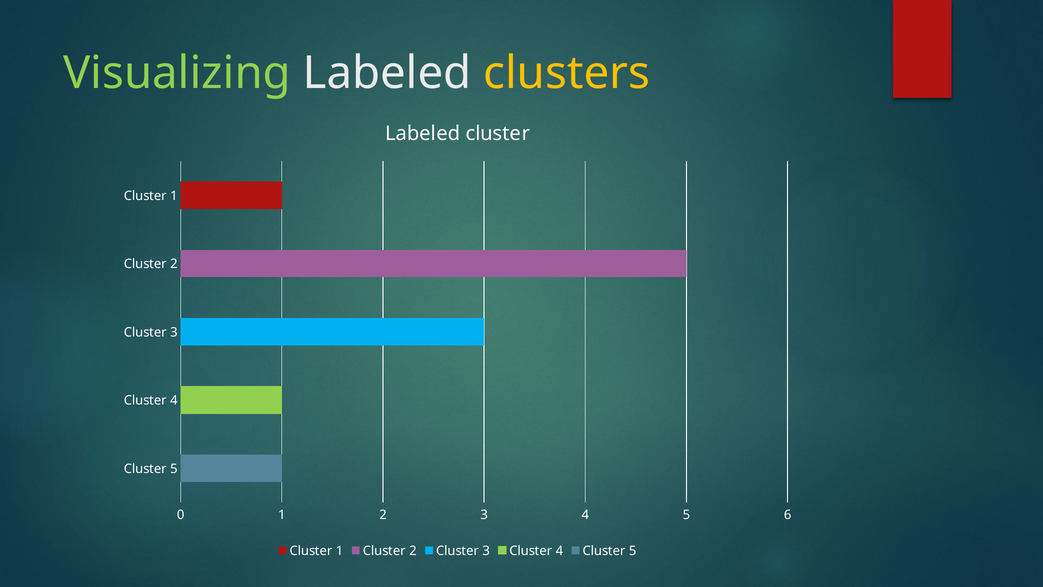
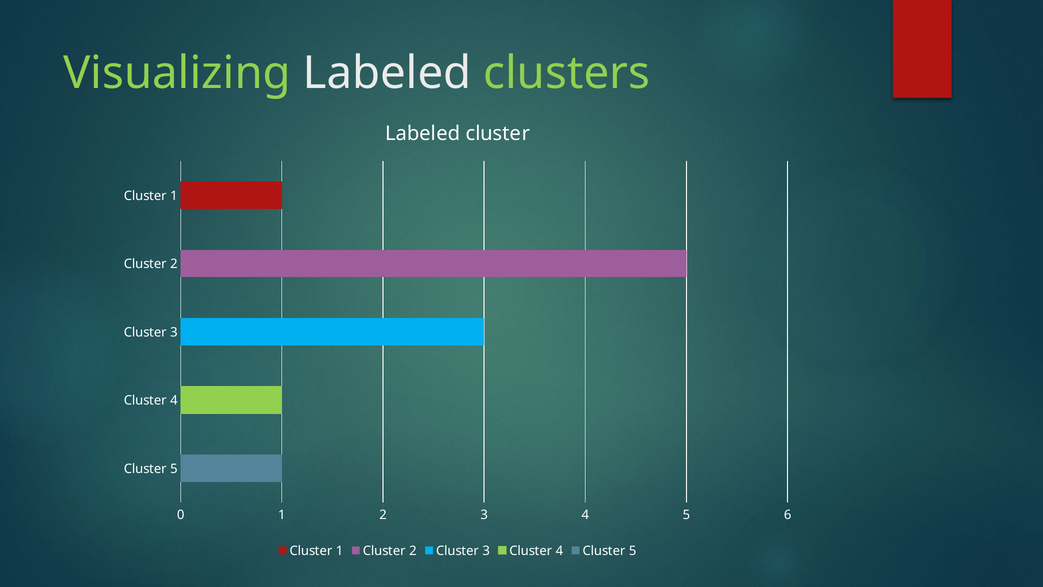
clusters colour: yellow -> light green (567, 73)
